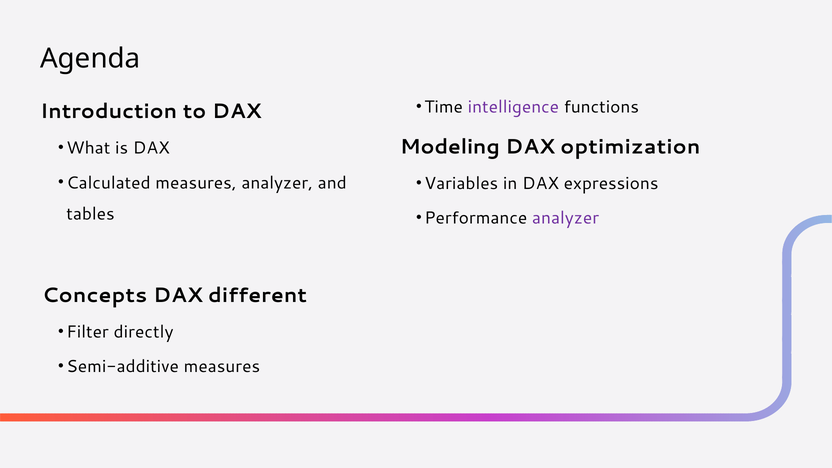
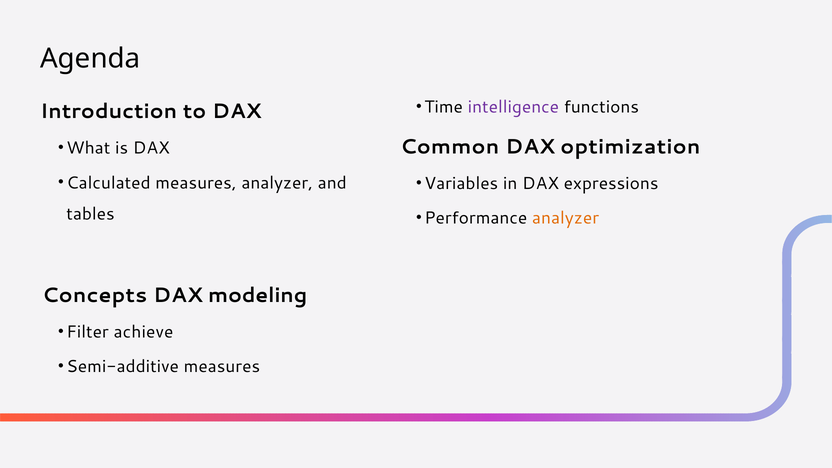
Modeling: Modeling -> Common (450, 147)
analyzer colour: purple -> orange (566, 218)
different: different -> modeling (258, 295)
directly: directly -> achieve (143, 332)
